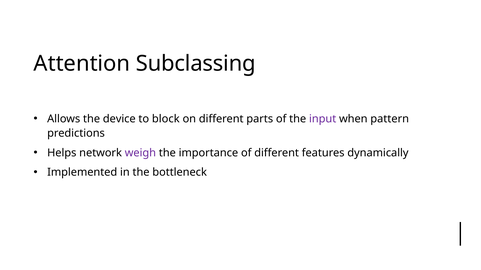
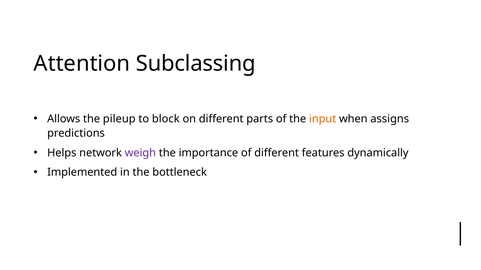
device: device -> pileup (119, 119)
input colour: purple -> orange (323, 119)
pattern: pattern -> assigns (390, 119)
